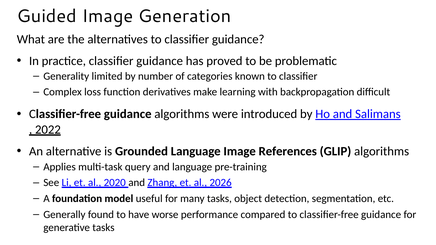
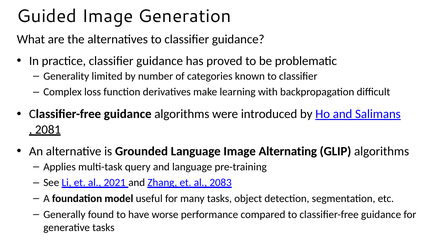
2022: 2022 -> 2081 (48, 130)
References: References -> Alternating (288, 152)
2020: 2020 -> 2021 (115, 183)
2026: 2026 -> 2083 (221, 183)
